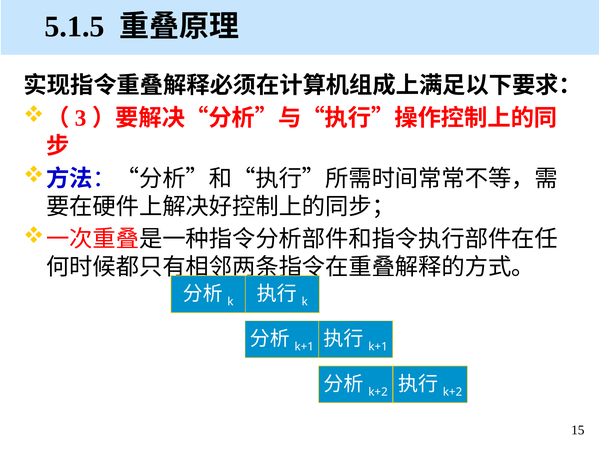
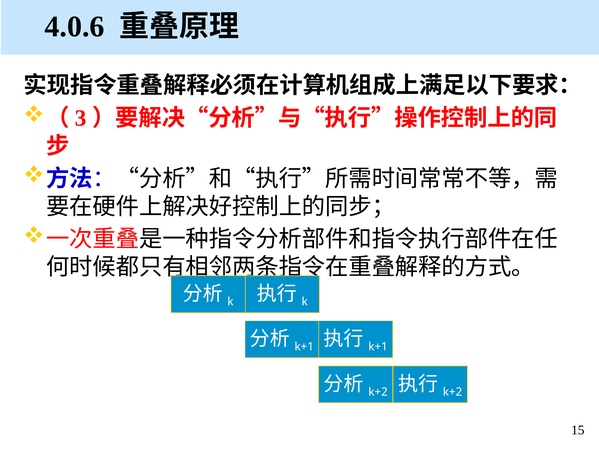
5.1.5: 5.1.5 -> 4.0.6 (75, 27)
